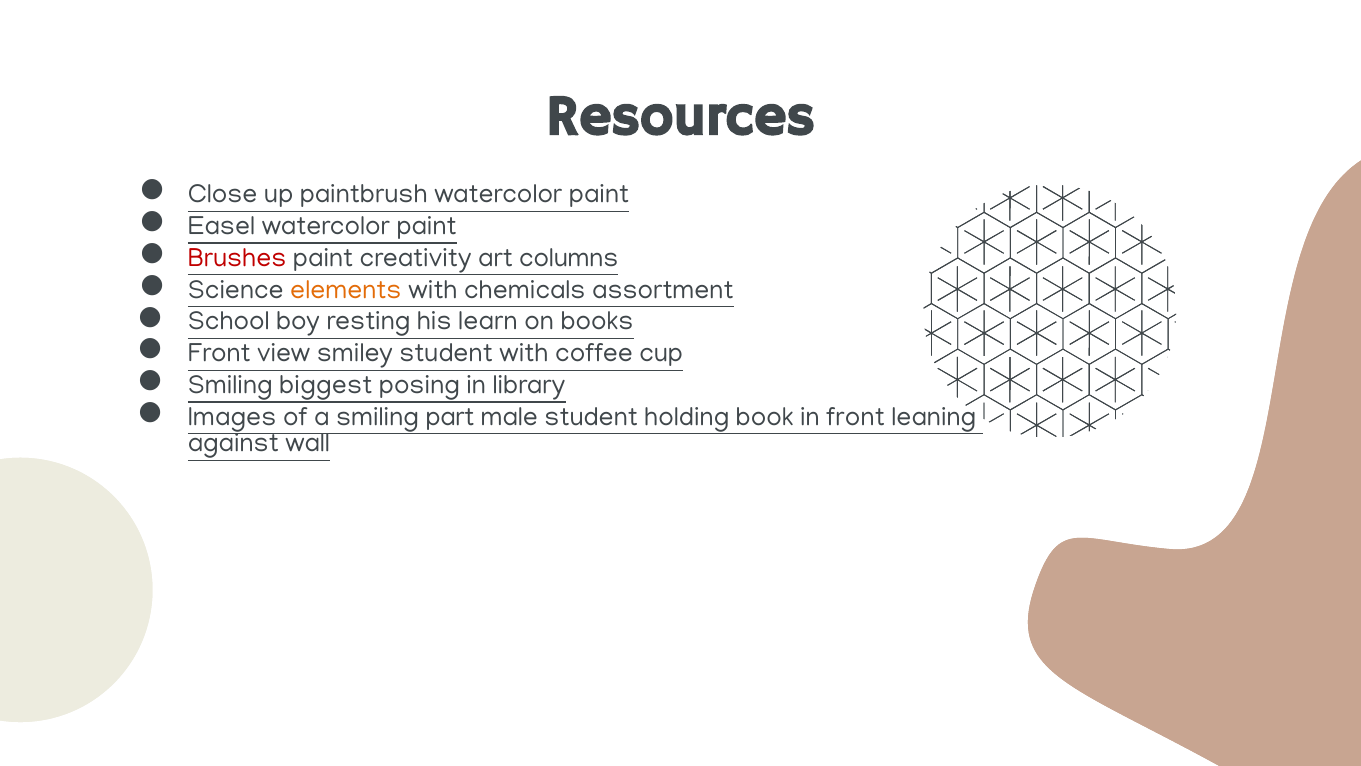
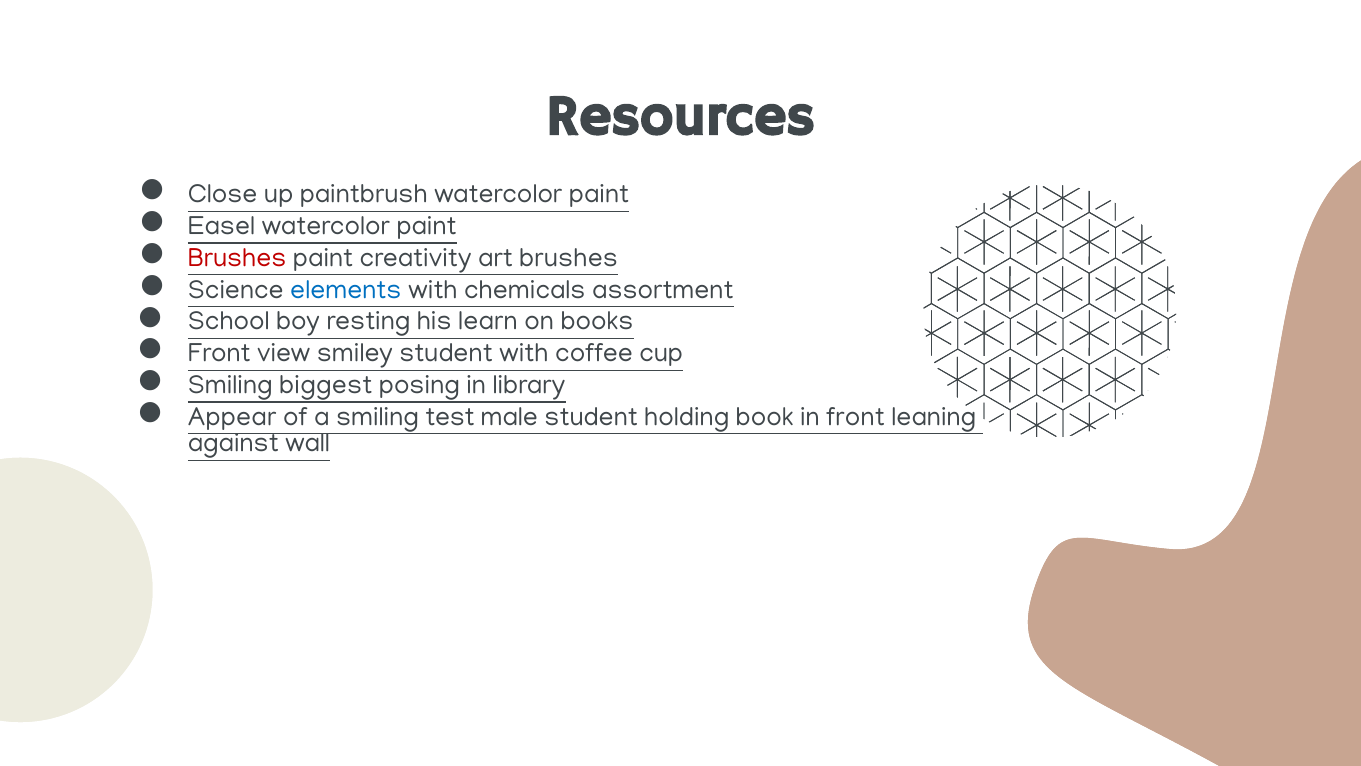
art columns: columns -> brushes (569, 257)
elements colour: orange -> blue (346, 289)
Images: Images -> Appear (232, 416)
part: part -> test (450, 416)
